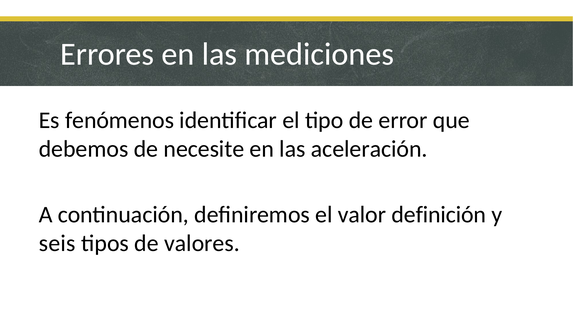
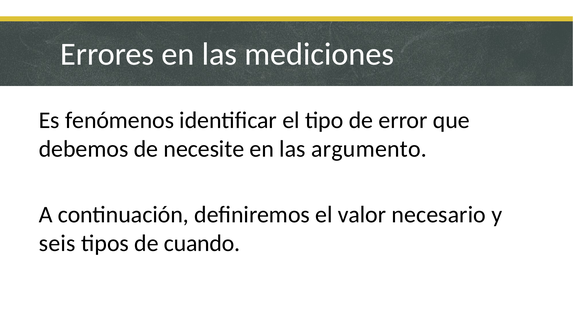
aceleración: aceleración -> argumento (369, 149)
definición: definición -> necesario (439, 215)
valores: valores -> cuando (202, 244)
